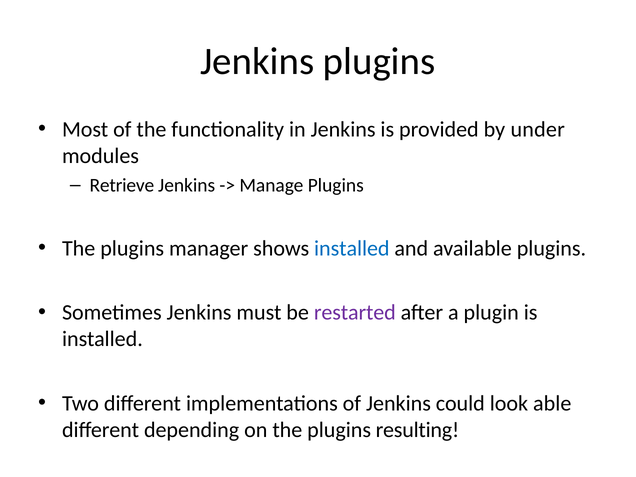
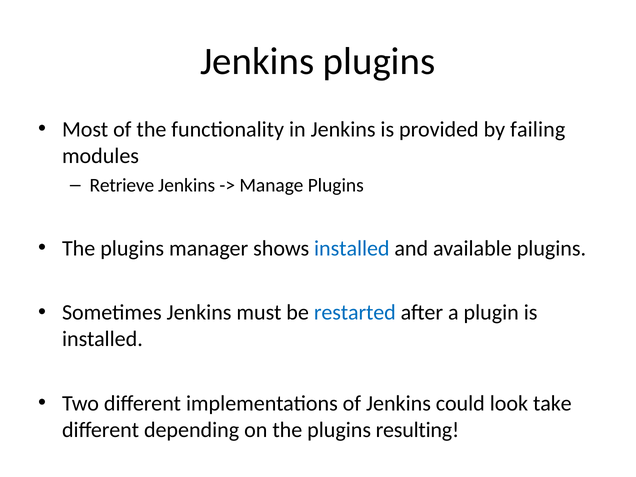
under: under -> failing (538, 129)
restarted colour: purple -> blue (355, 313)
able: able -> take (552, 403)
